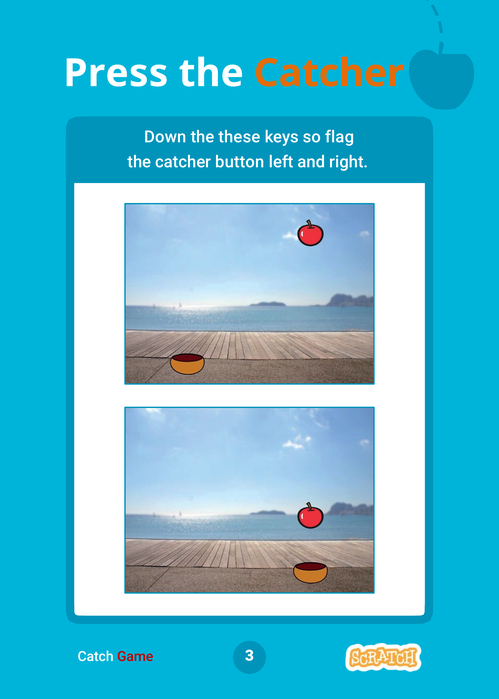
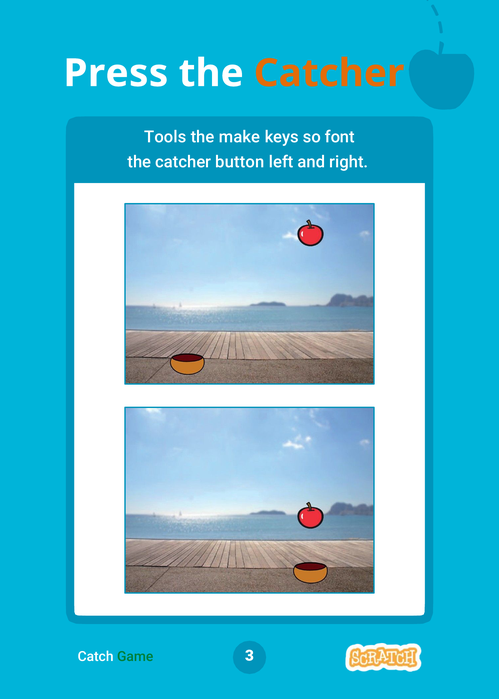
Down: Down -> Tools (165, 137)
these: these -> make (239, 137)
flag: flag -> font (340, 137)
Game colour: red -> green (135, 656)
